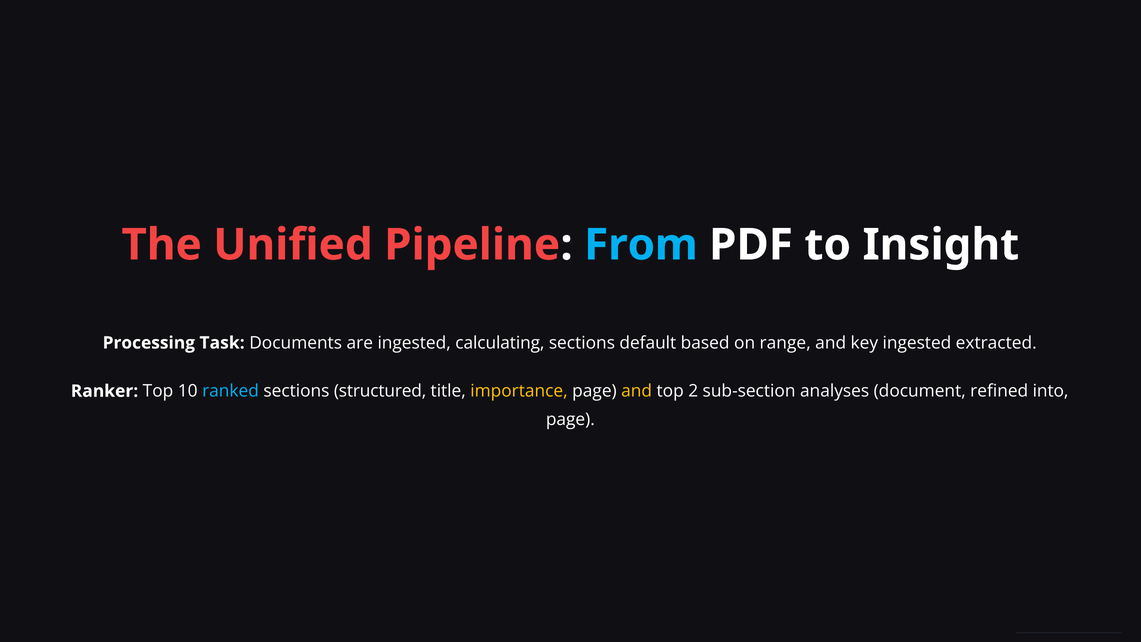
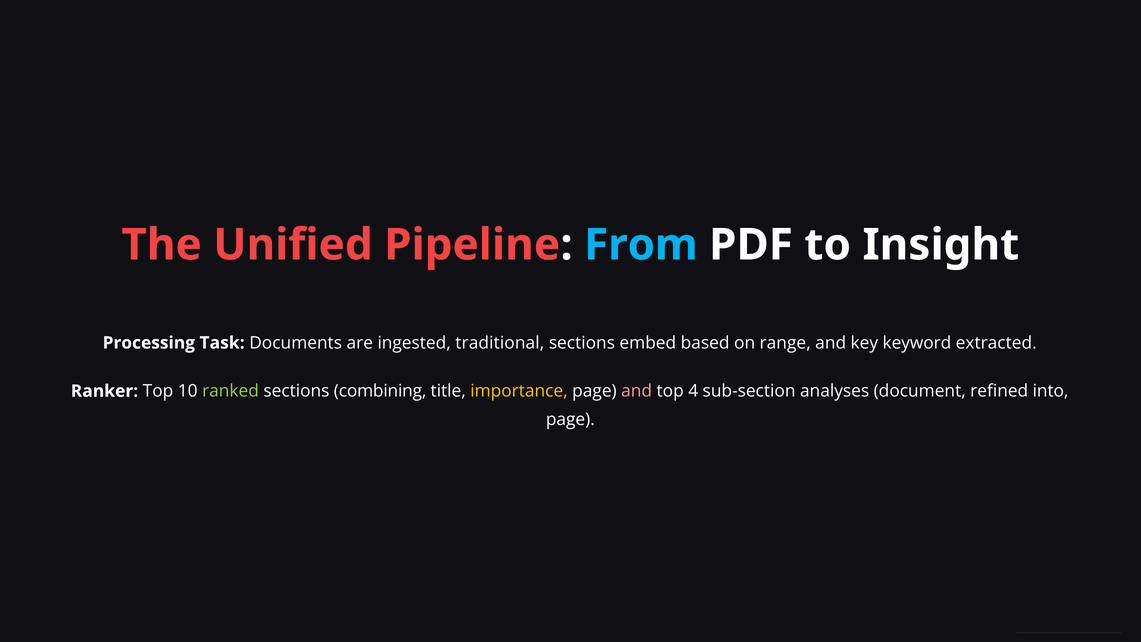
calculating: calculating -> traditional (500, 343)
default: default -> embed (648, 343)
key ingested: ingested -> keyword (917, 343)
ranked colour: light blue -> light green (231, 391)
structured: structured -> combining (380, 391)
and colour: yellow -> pink (637, 391)
2: 2 -> 4 (693, 391)
